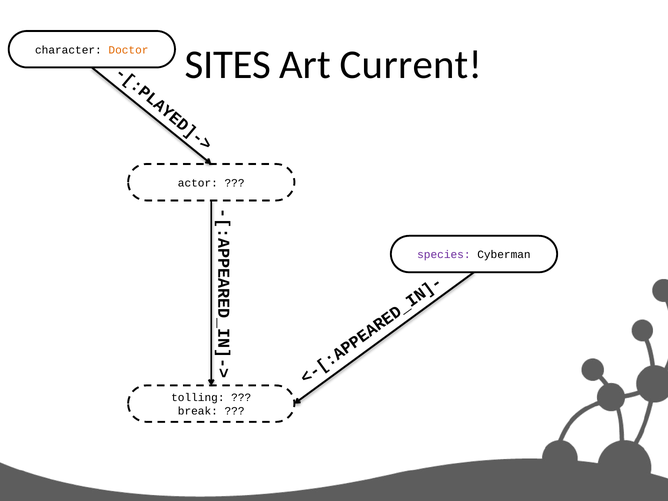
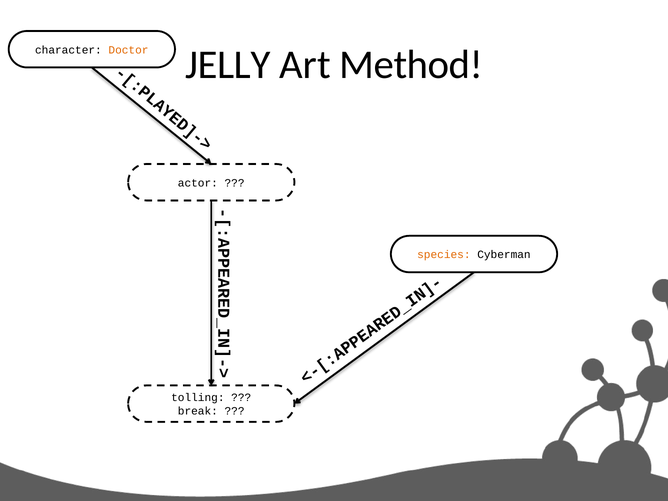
SITES: SITES -> JELLY (228, 65)
Current: Current -> Method (411, 65)
species colour: purple -> orange (444, 255)
